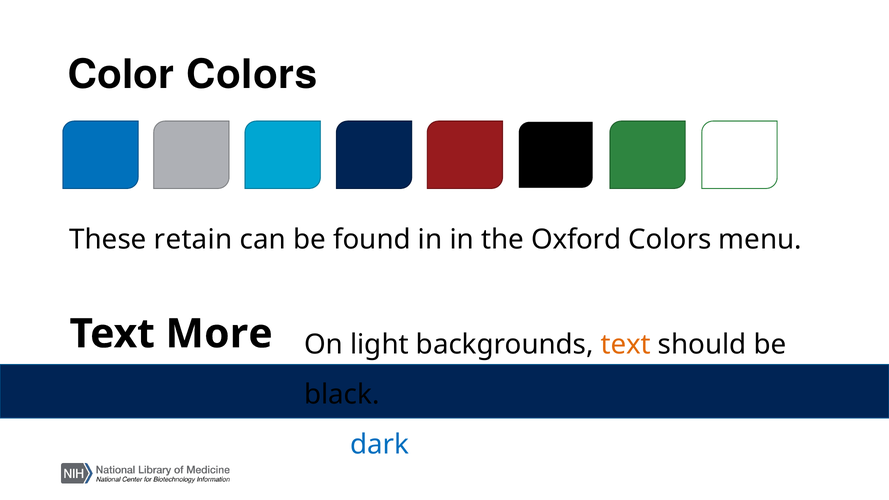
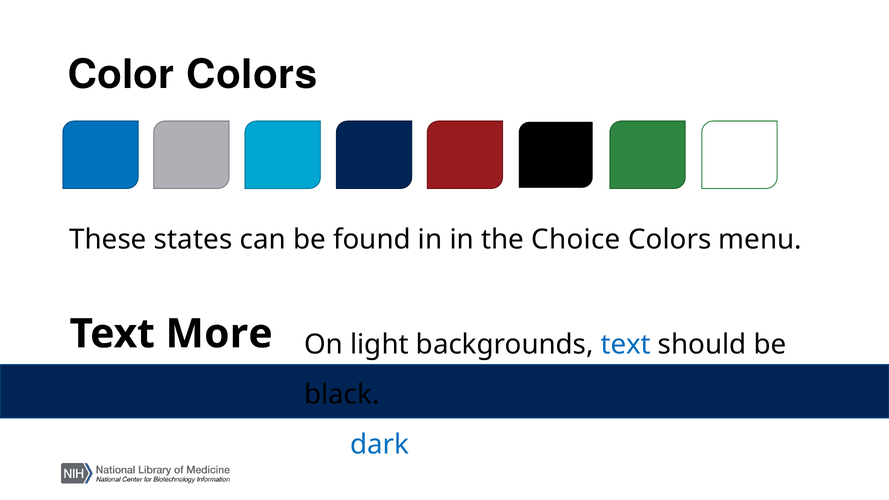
retain: retain -> states (193, 240)
Oxford: Oxford -> Choice (576, 240)
text colour: orange -> blue (626, 345)
